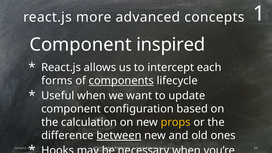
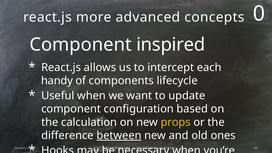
1: 1 -> 0 (259, 14)
forms: forms -> handy (57, 81)
components underline: present -> none (121, 81)
